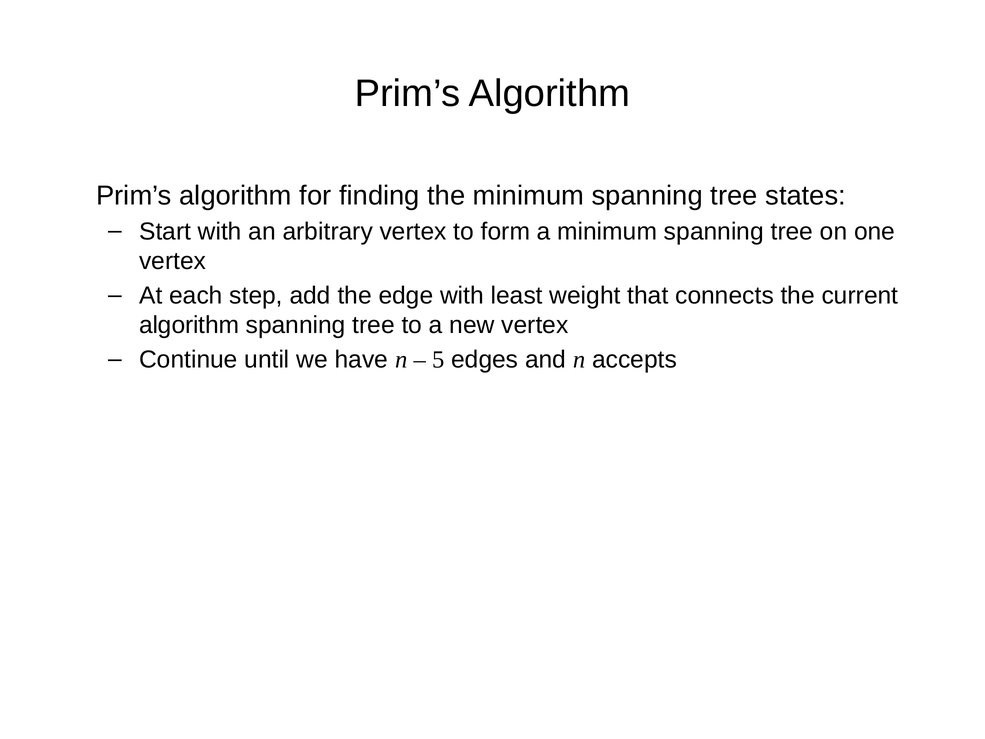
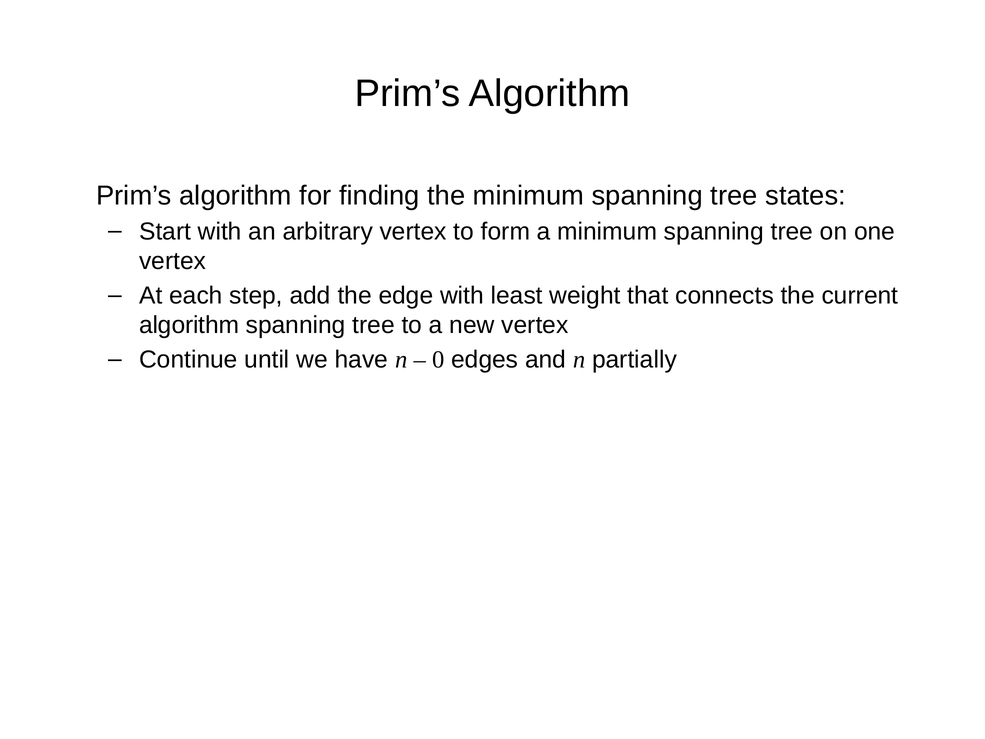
5: 5 -> 0 (438, 360)
accepts: accepts -> partially (634, 360)
